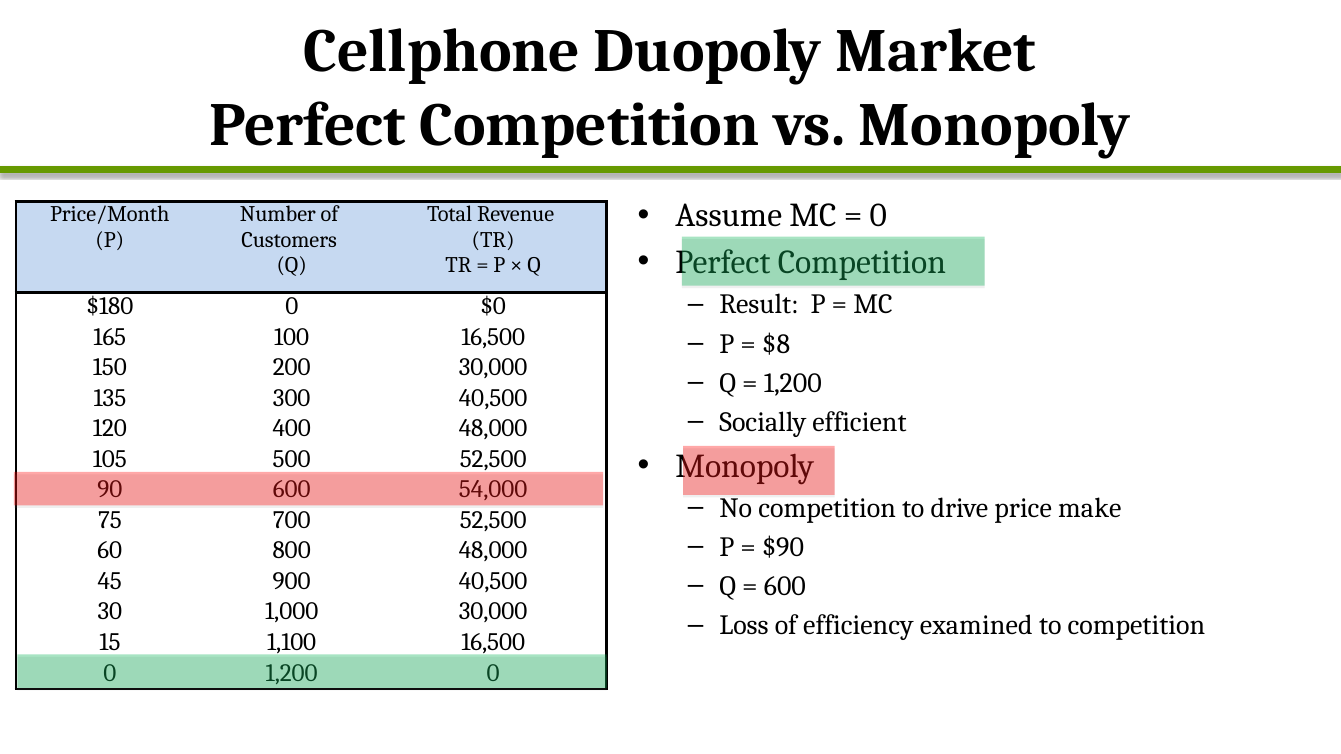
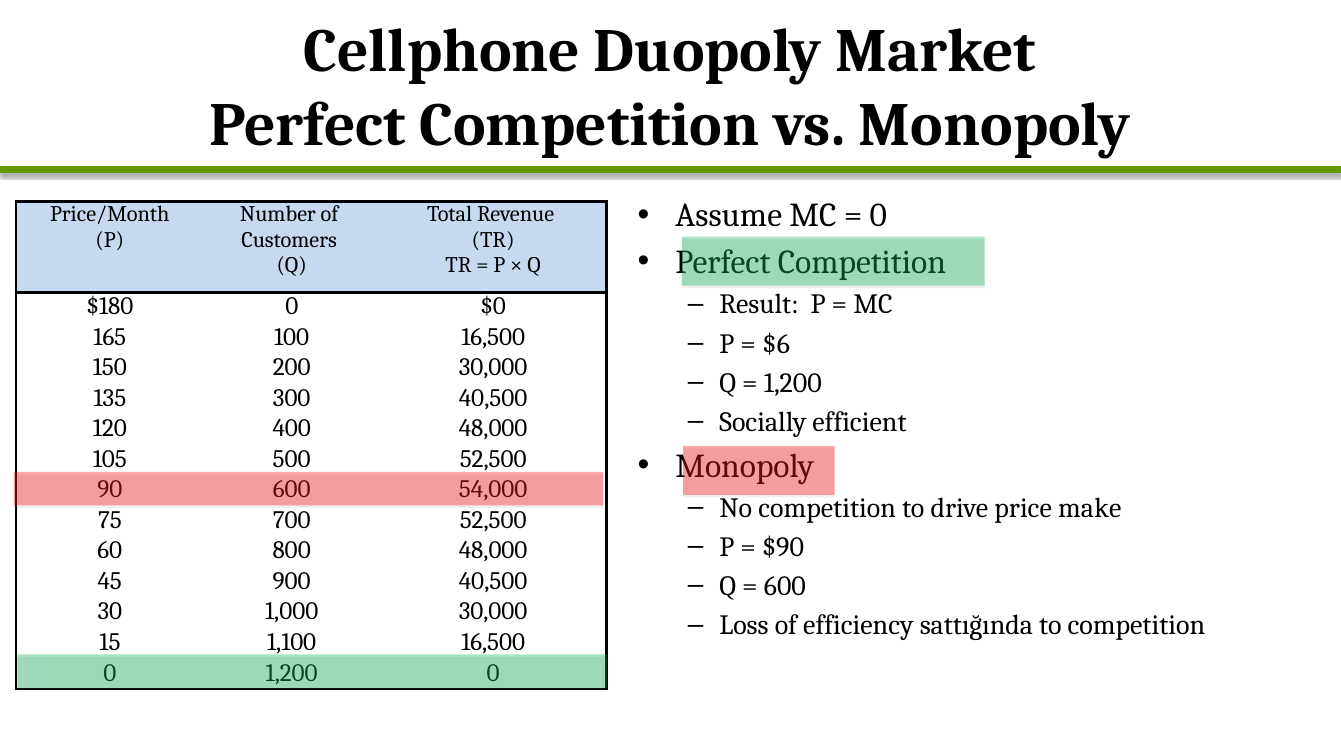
$8: $8 -> $6 (776, 344)
examined: examined -> sattığında (976, 626)
